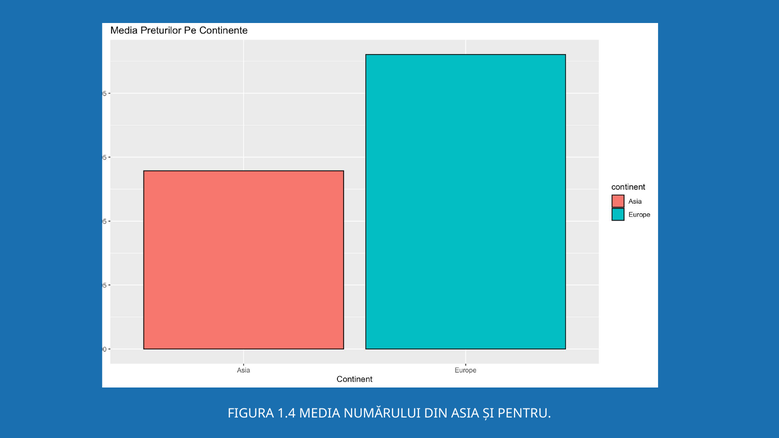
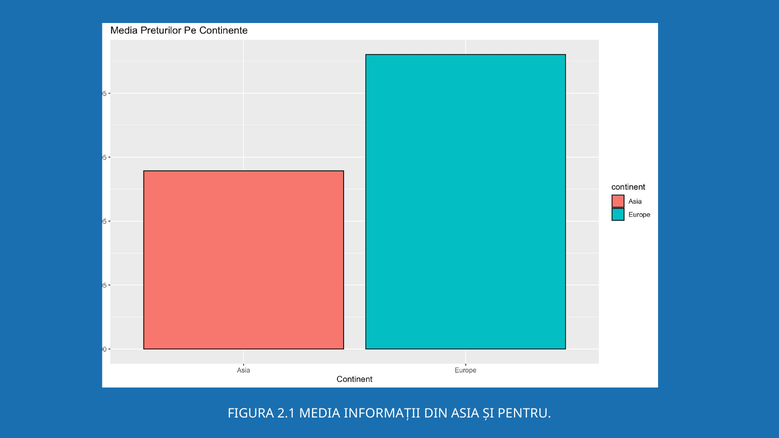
1.4: 1.4 -> 2.1 (286, 414)
NUMĂRULUI: NUMĂRULUI -> INFORMAȚII (382, 414)
